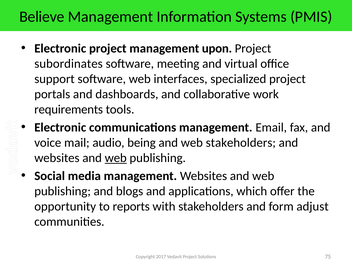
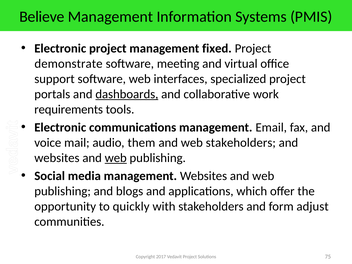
upon: upon -> fixed (217, 48)
subordinates: subordinates -> demonstrate (68, 64)
dashboards underline: none -> present (127, 94)
being: being -> them (141, 143)
reports: reports -> quickly (131, 206)
